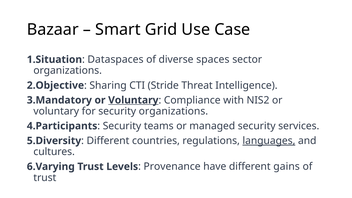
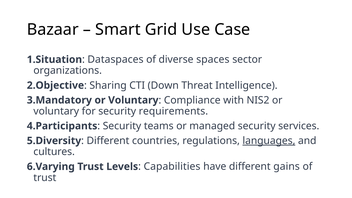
Stride: Stride -> Down (163, 85)
Voluntary underline: present -> none (133, 100)
security organizations: organizations -> requirements (173, 111)
Provenance: Provenance -> Capabilities (172, 167)
